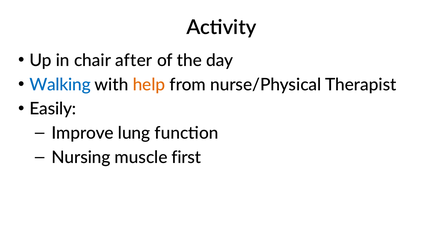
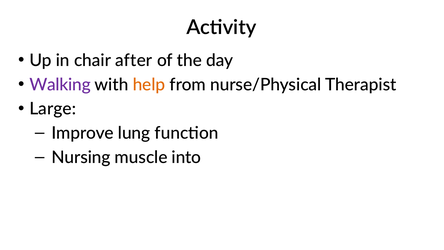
Walking colour: blue -> purple (60, 85)
Easily: Easily -> Large (53, 109)
first: first -> into (186, 157)
